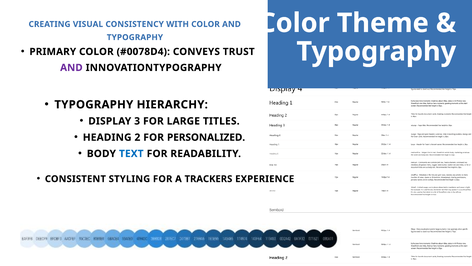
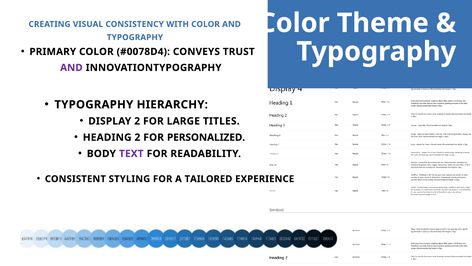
DISPLAY 3: 3 -> 2 (137, 121)
TEXT colour: blue -> purple (131, 153)
TRACKERS: TRACKERS -> TAILORED (208, 179)
